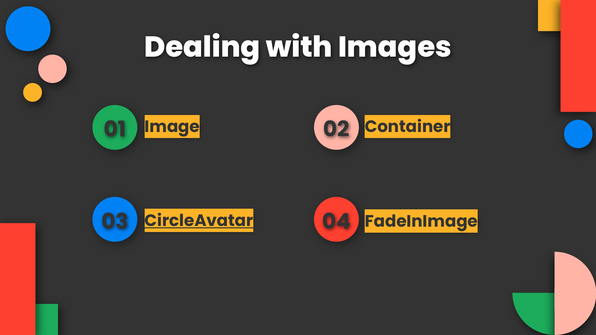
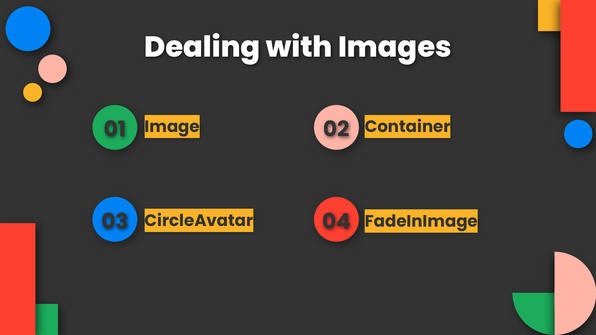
CircleAvatar underline: present -> none (199, 221)
